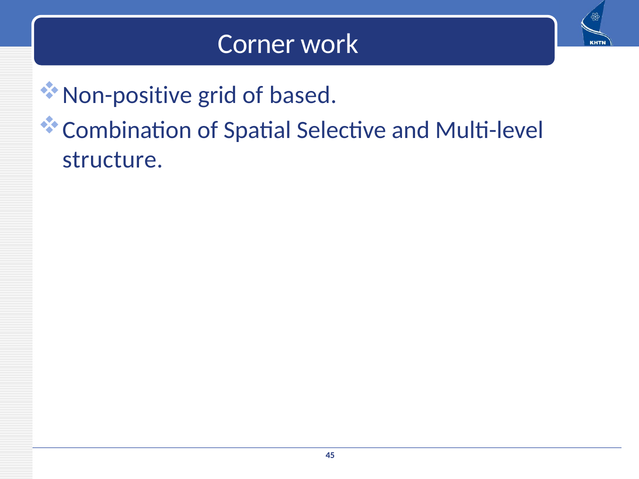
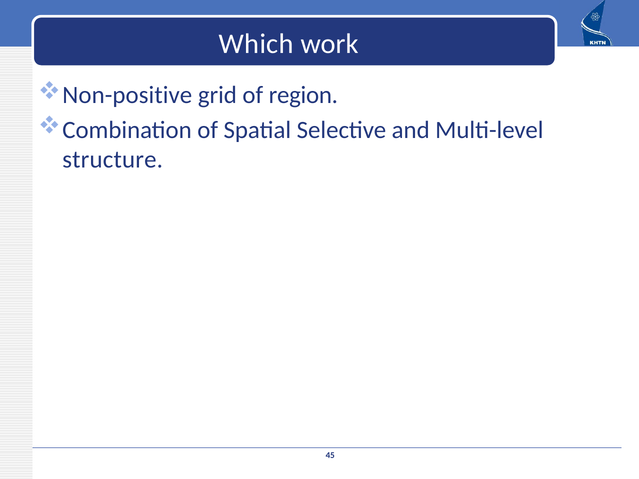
Corner: Corner -> Which (256, 44)
based: based -> region (303, 95)
